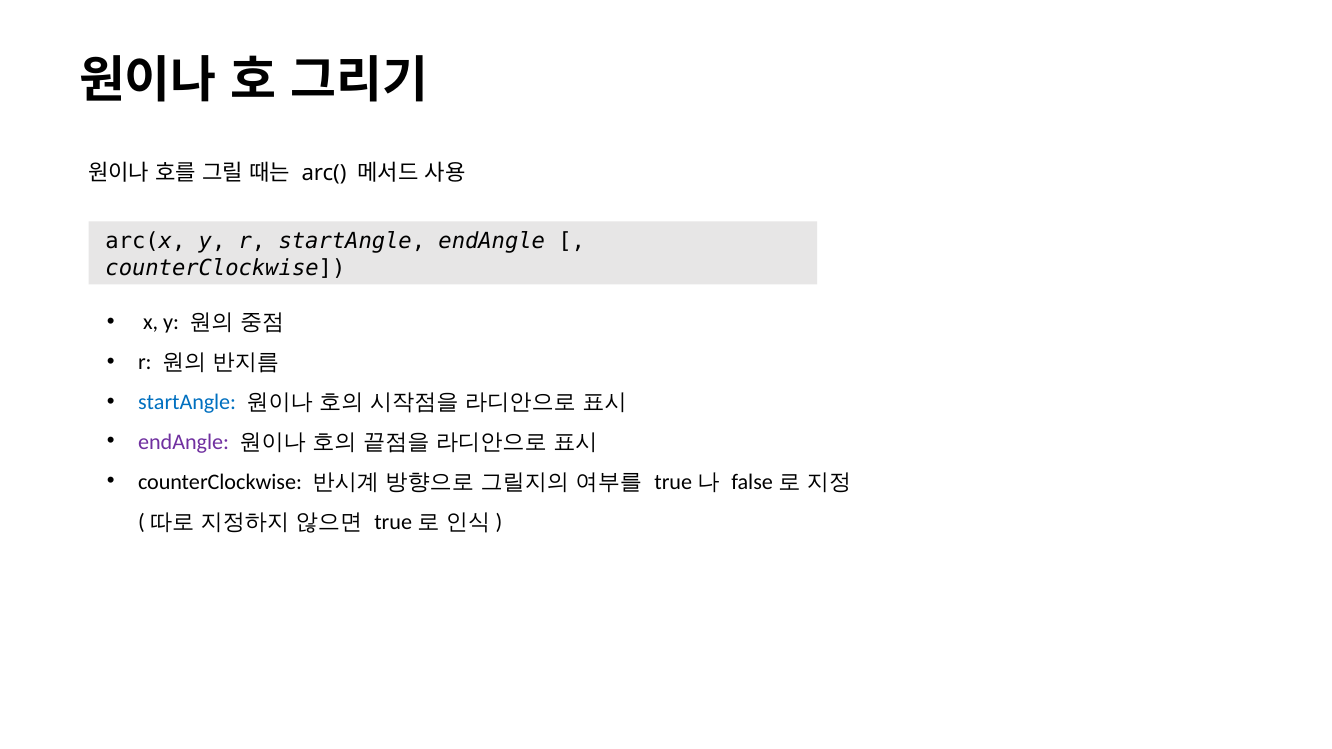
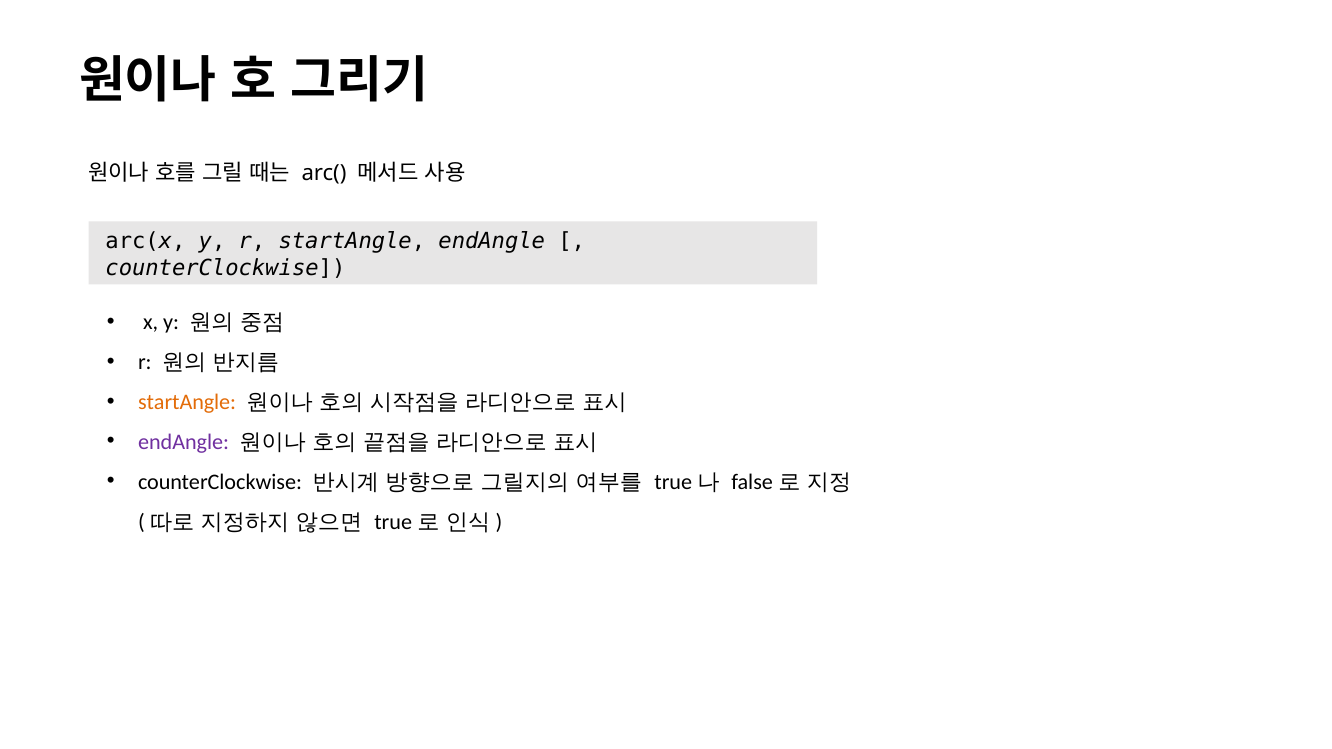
startAngle colour: blue -> orange (187, 402)
